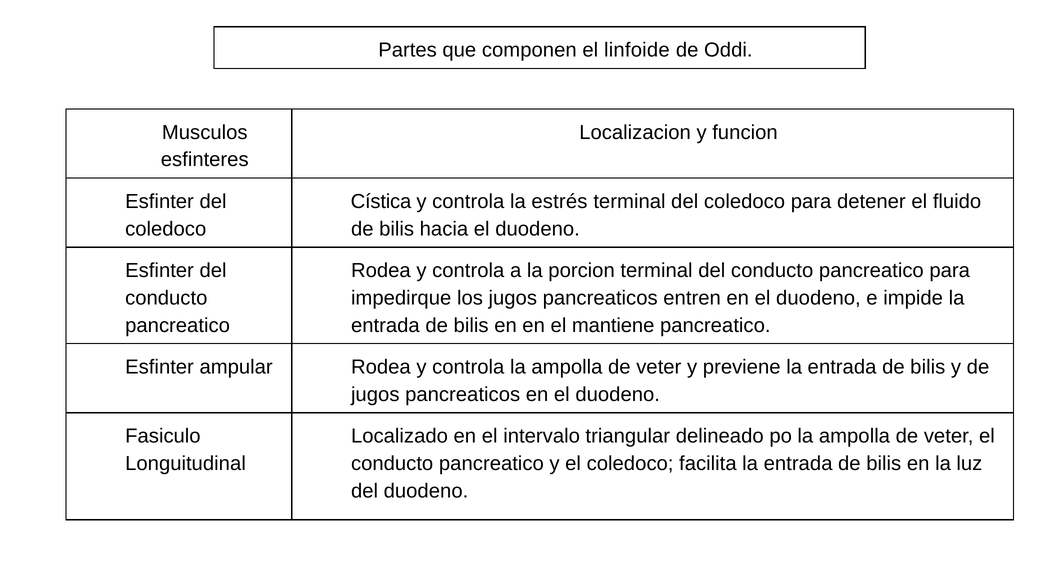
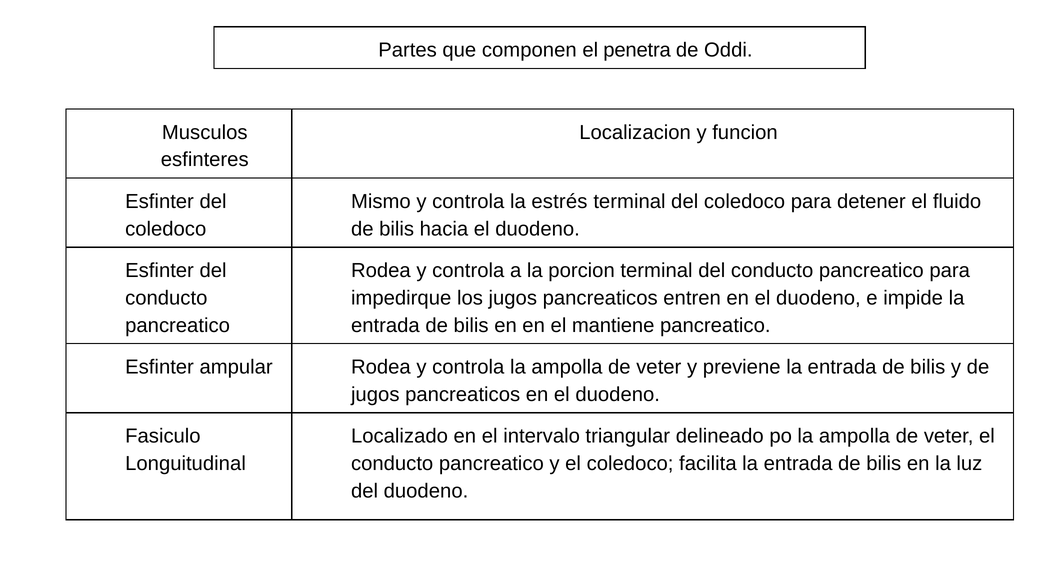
linfoide: linfoide -> penetra (637, 50)
Cística: Cística -> Mismo (381, 202)
